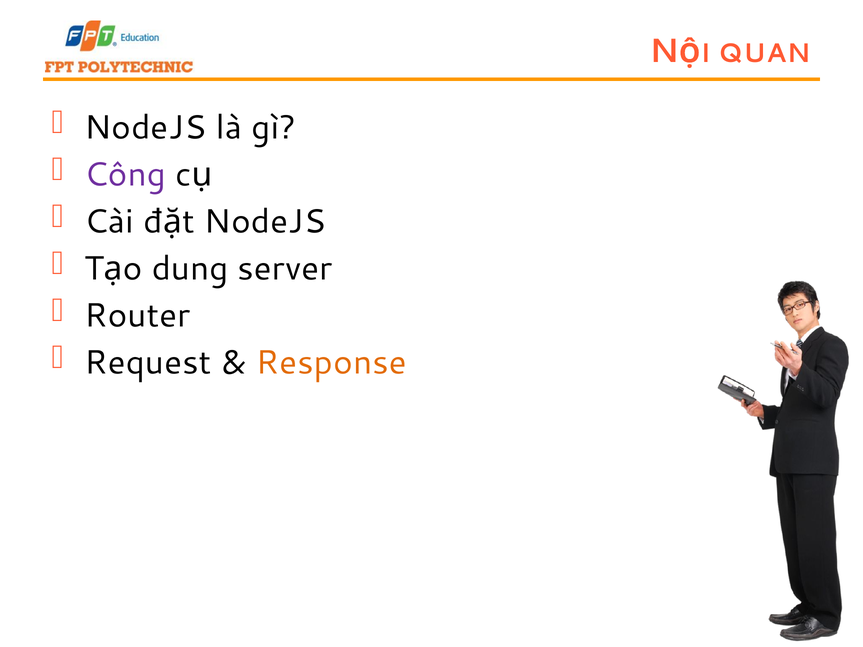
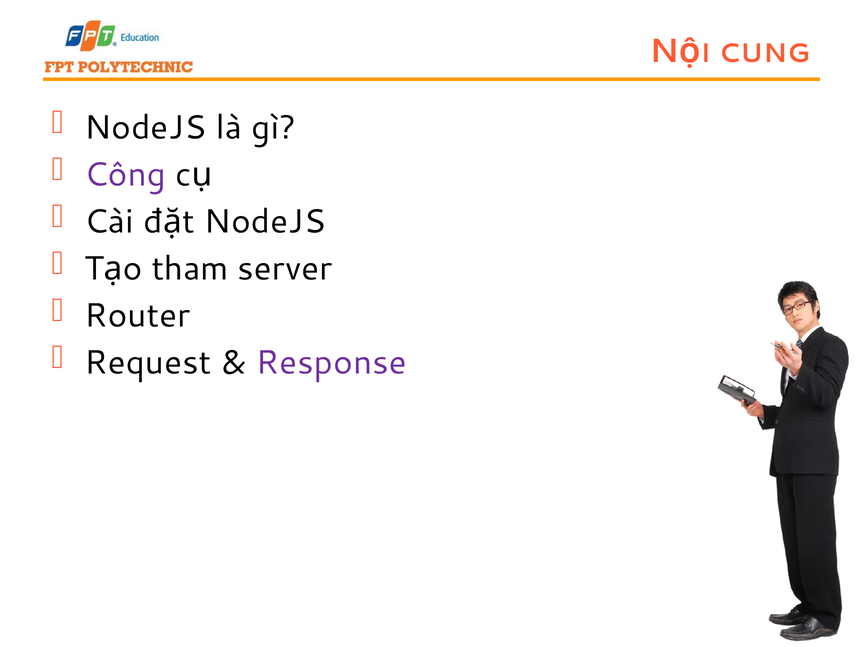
QUAN: QUAN -> CUNG (765, 53)
dung: dung -> tham (190, 269)
Response colour: orange -> purple (331, 363)
